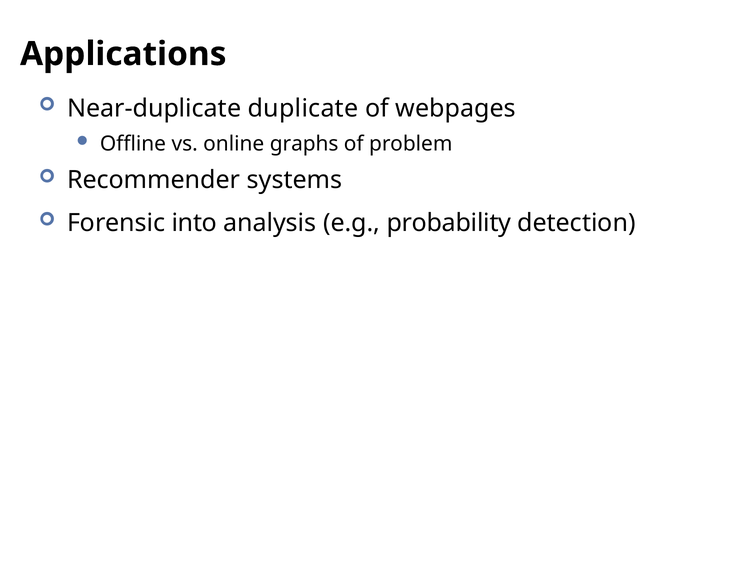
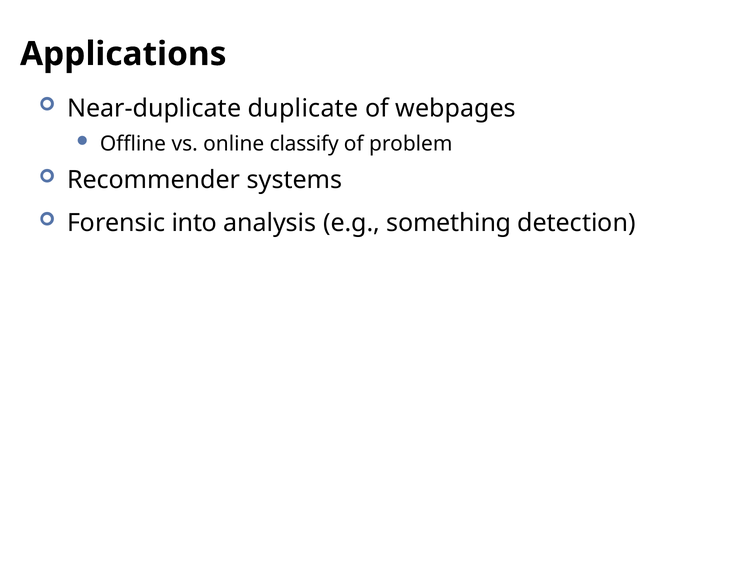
graphs: graphs -> classify (304, 144)
probability: probability -> something (449, 223)
